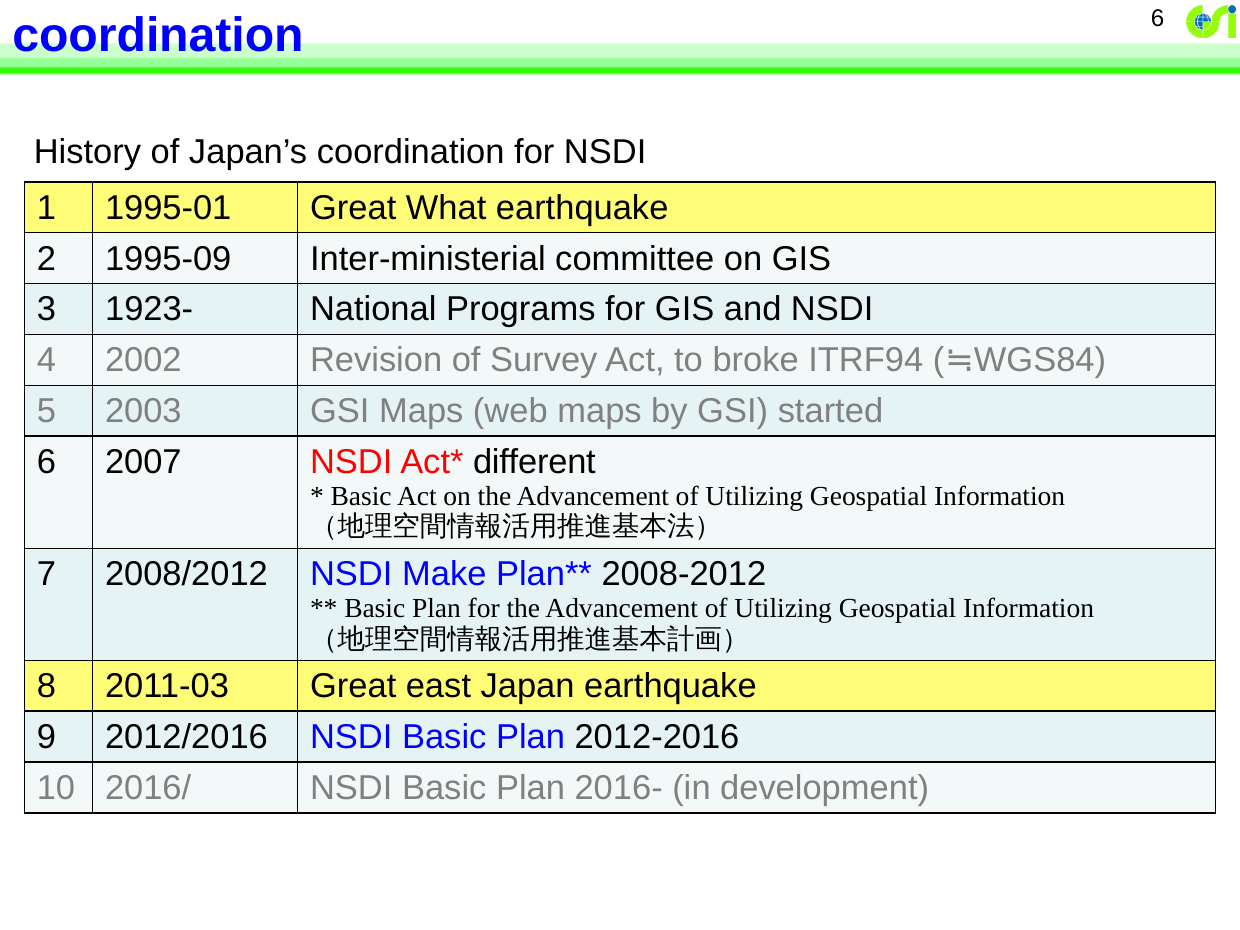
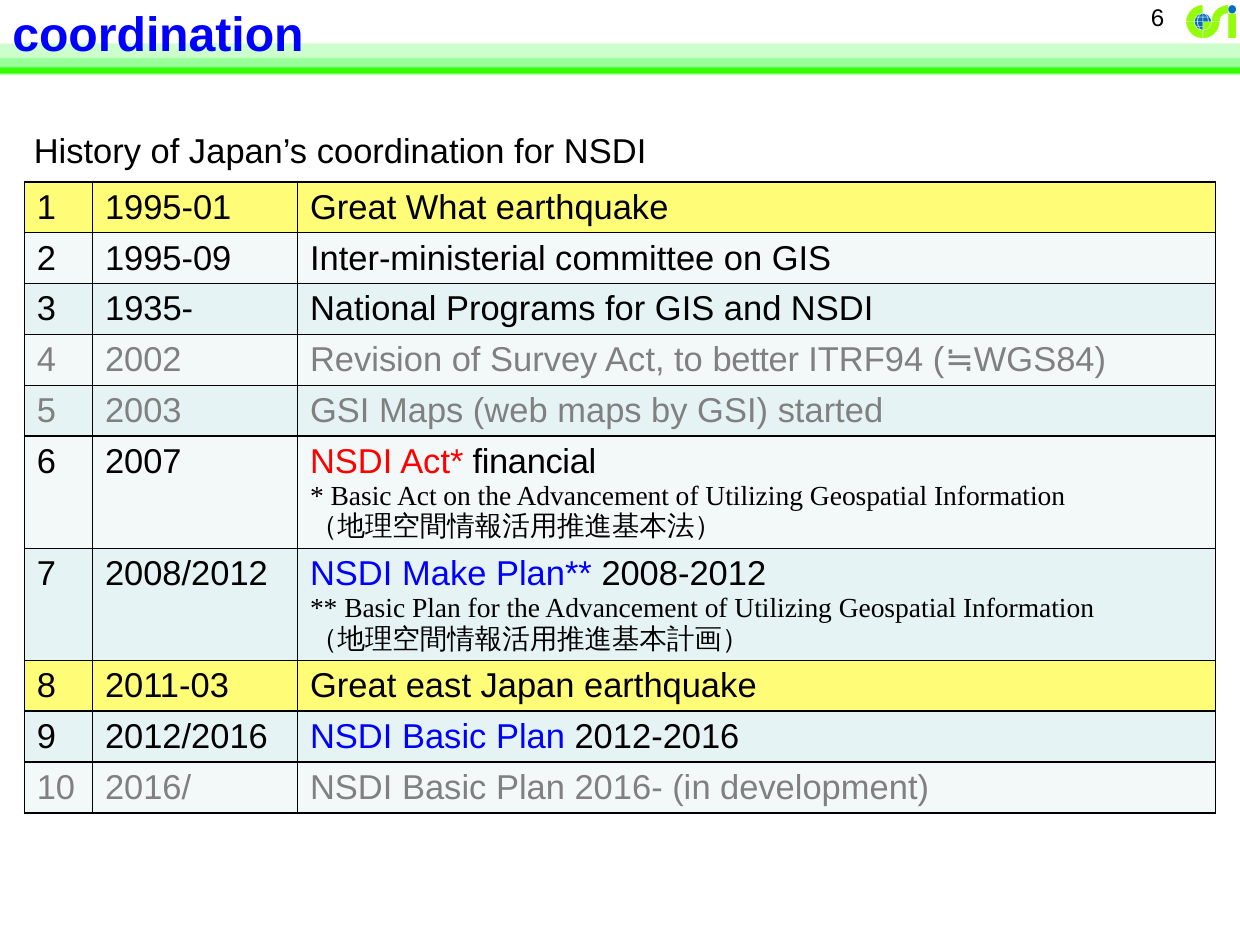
1923-: 1923- -> 1935- (149, 310)
broke: broke -> better (756, 360)
different: different -> financial (534, 462)
